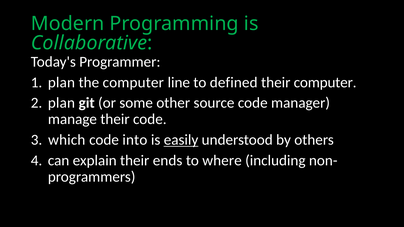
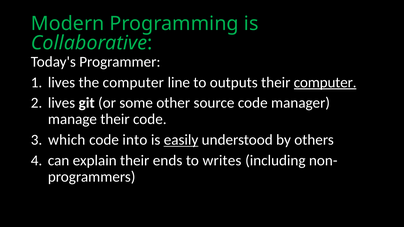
plan: plan -> lives (62, 82)
defined: defined -> outputs (234, 82)
computer underline: none -> present (325, 82)
plan: plan -> lives (62, 103)
where: where -> writes (222, 161)
